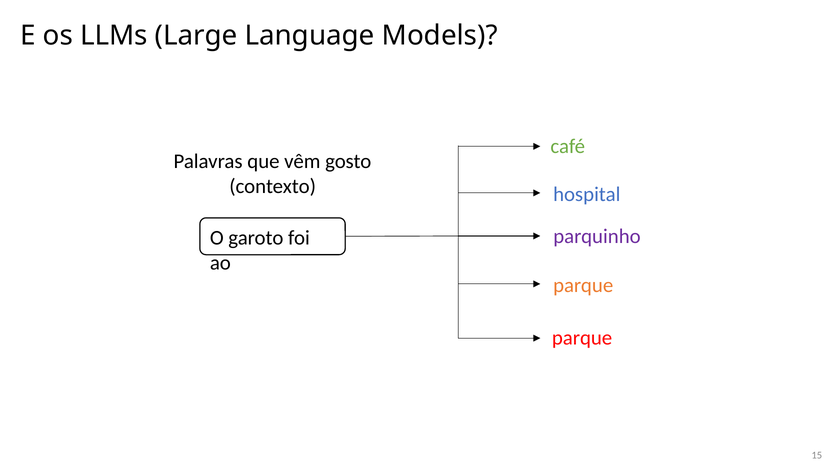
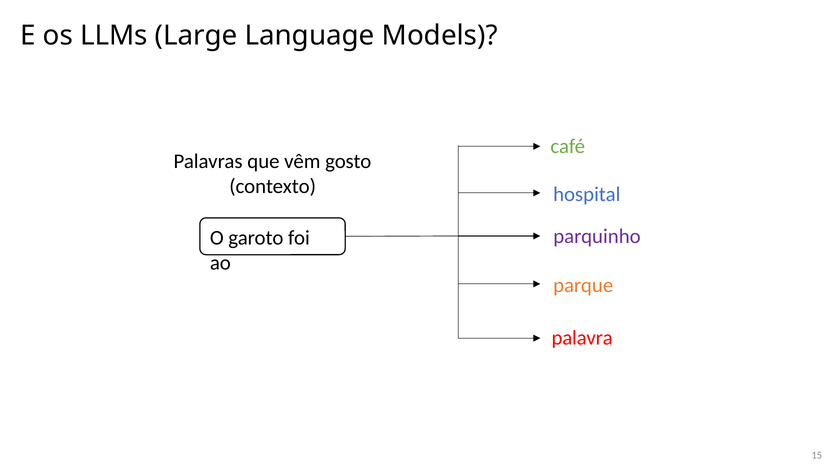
parque: parque -> palavra (582, 338)
